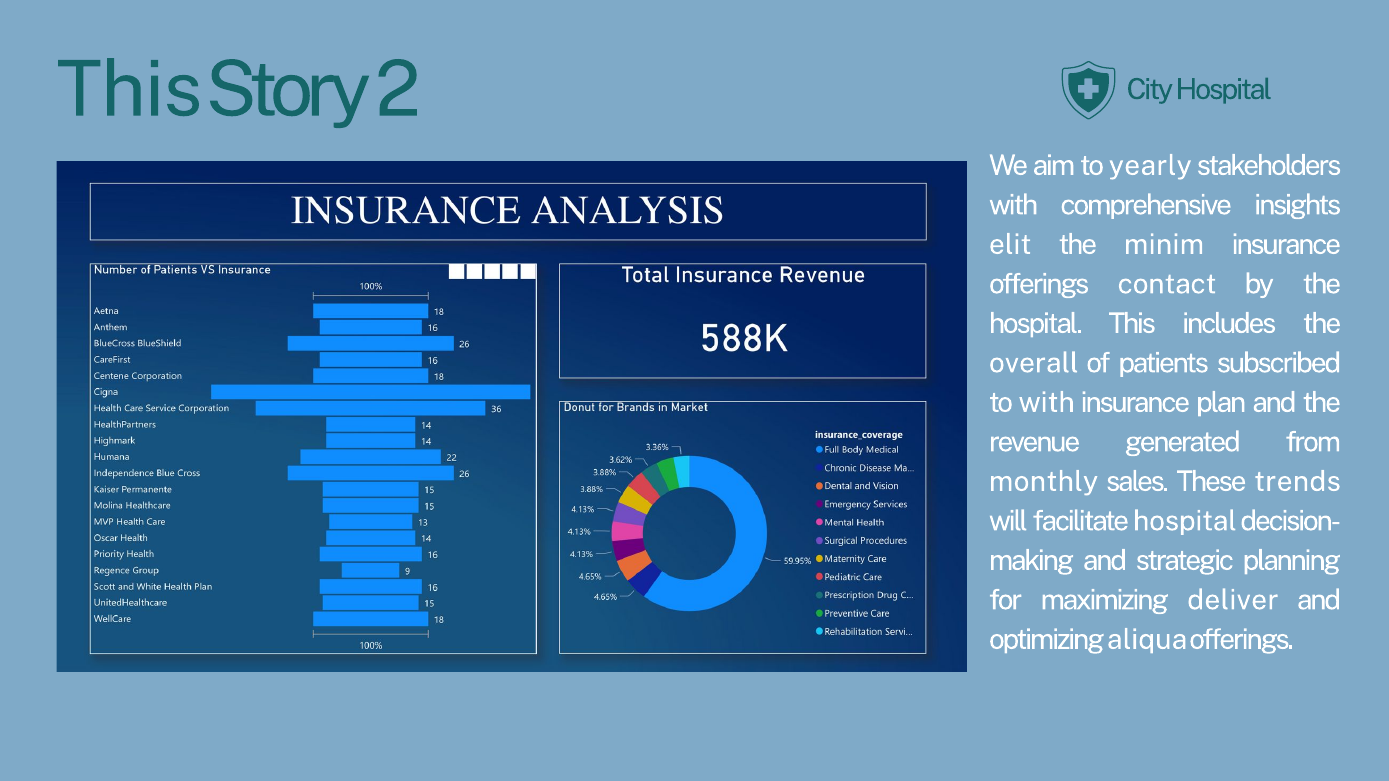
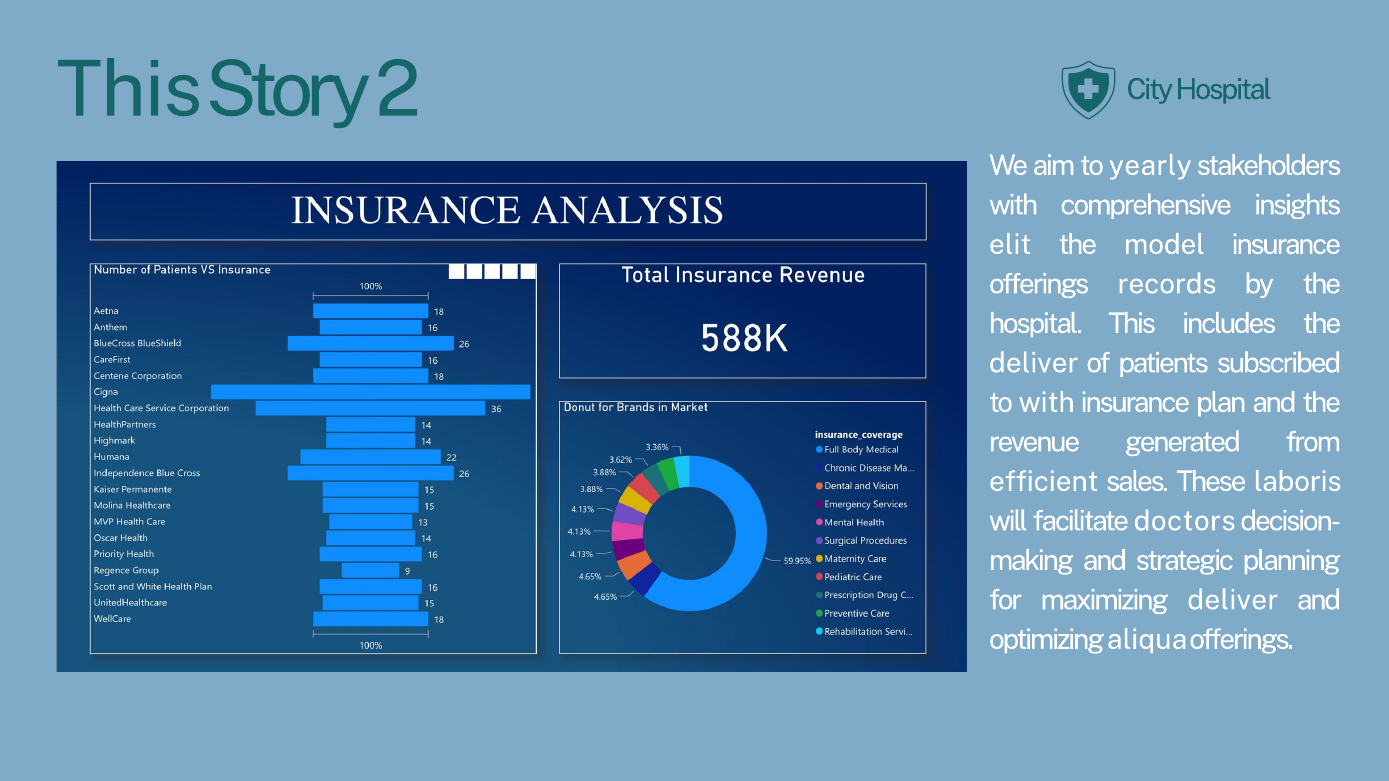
minim: minim -> model (1164, 245)
contact: contact -> records (1167, 284)
overall: overall -> deliver (1034, 363)
monthly: monthly -> efficient (1044, 482)
trends: trends -> laboris (1298, 482)
facilitate hospital: hospital -> doctors (1185, 521)
